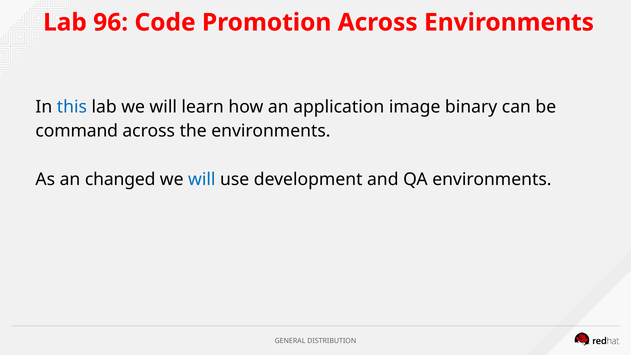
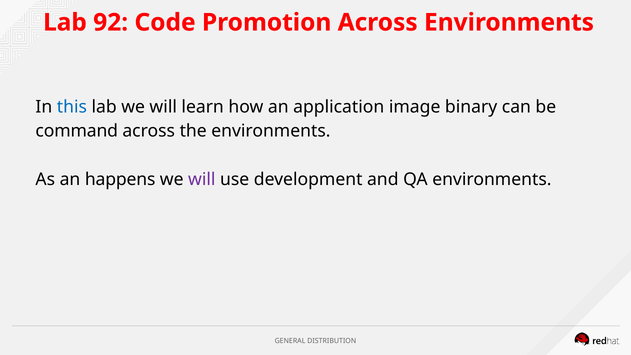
96: 96 -> 92 (111, 22)
changed: changed -> happens (120, 179)
will colour: blue -> purple (202, 179)
